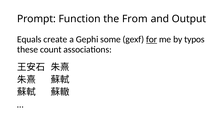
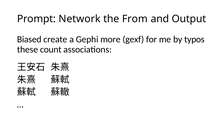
Function: Function -> Network (80, 19)
Equals: Equals -> Biased (29, 39)
some: some -> more (110, 39)
for underline: present -> none (152, 39)
